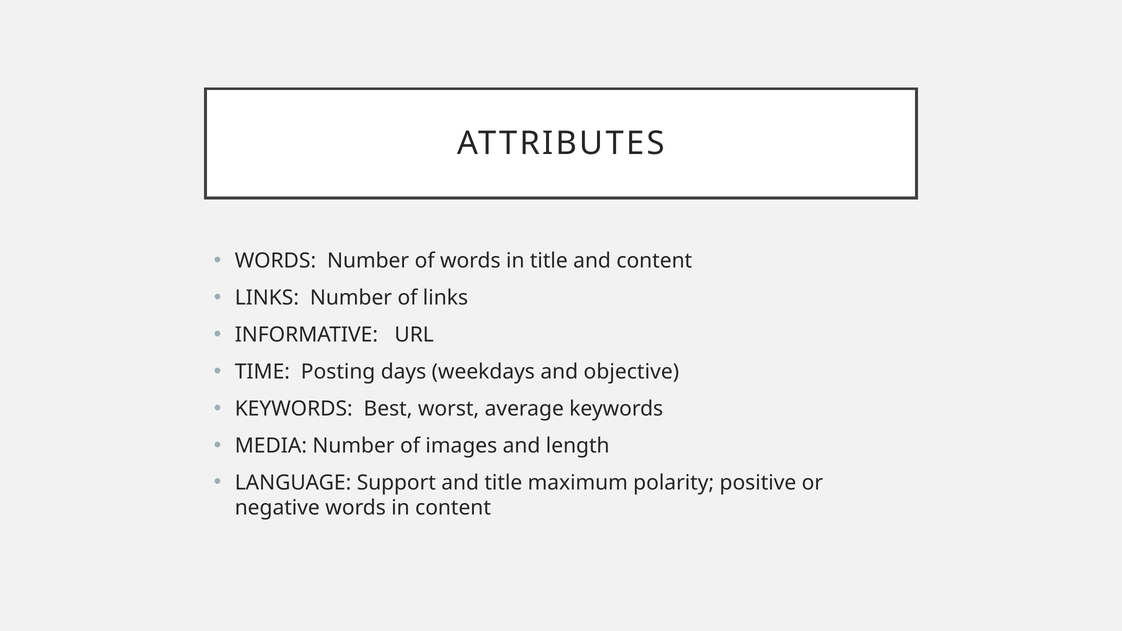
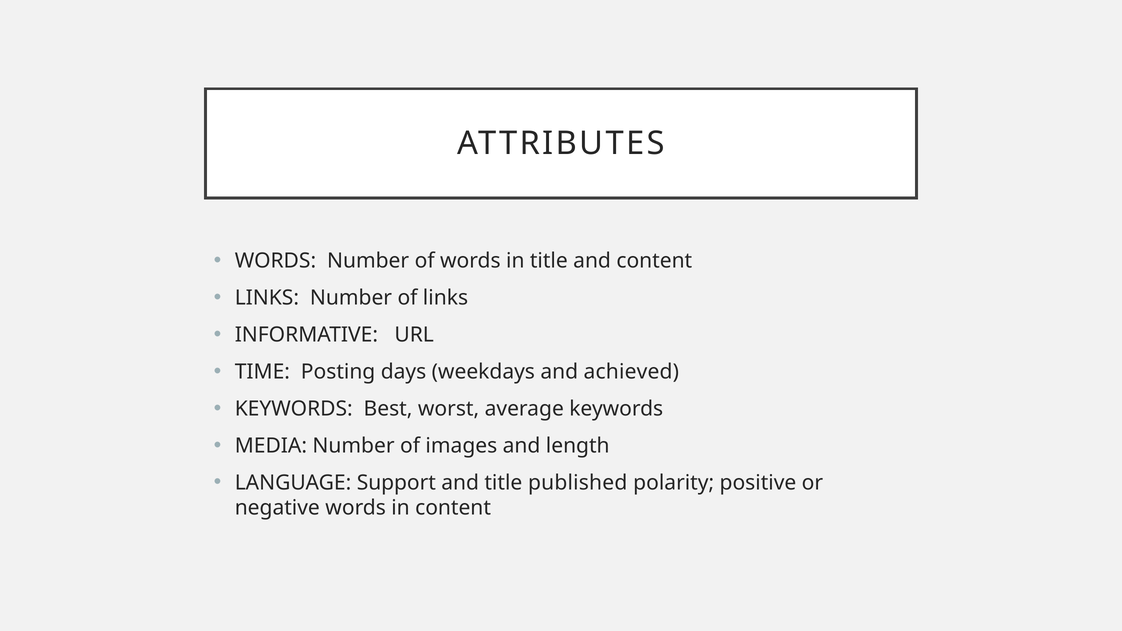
objective: objective -> achieved (631, 372)
maximum: maximum -> published (578, 483)
